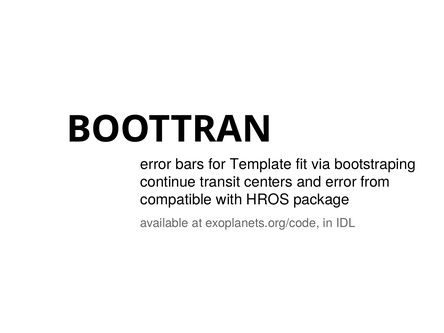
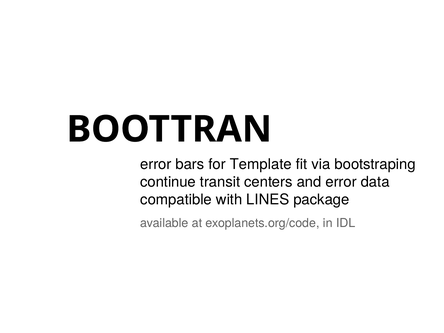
from: from -> data (375, 182)
HROS: HROS -> LINES (268, 200)
